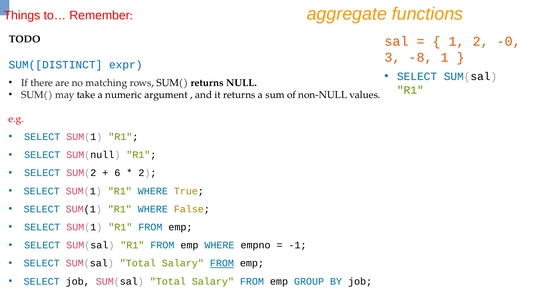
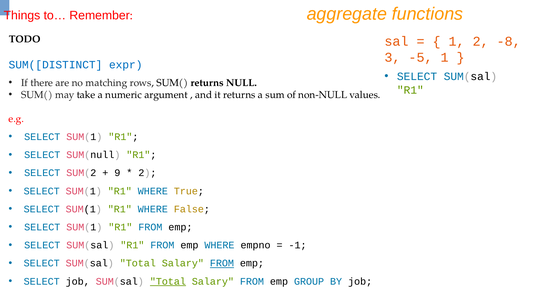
-0: -0 -> -8 (509, 41)
-8: -8 -> -5 (421, 57)
6: 6 -> 9 (117, 173)
Total underline: none -> present (168, 281)
